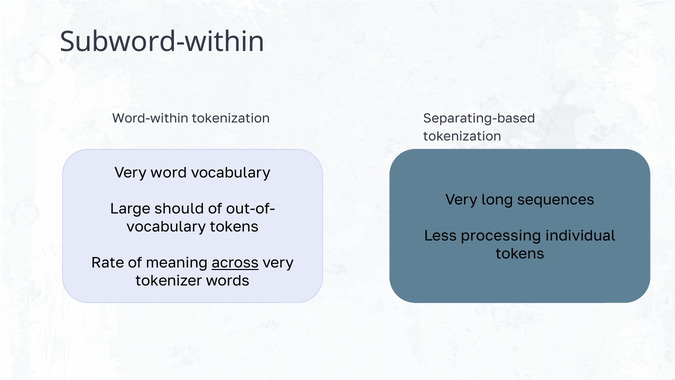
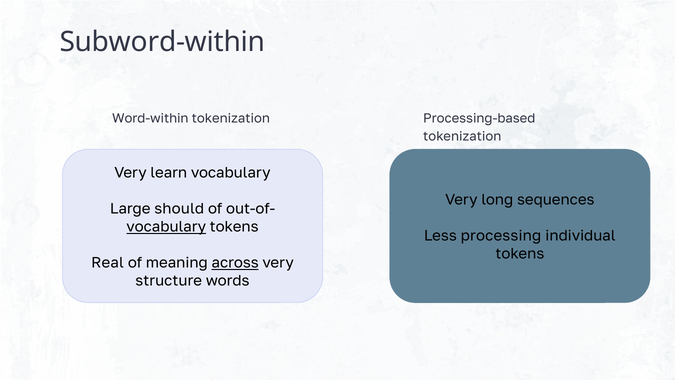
Separating-based: Separating-based -> Processing-based (479, 118)
word: word -> learn (169, 173)
vocabulary underline: none -> present (166, 227)
Rate: Rate -> Real (108, 263)
tokenizer: tokenizer -> structure (169, 281)
